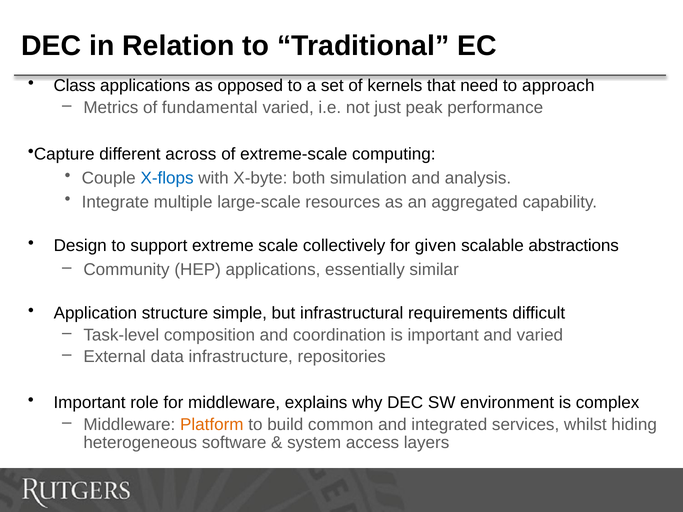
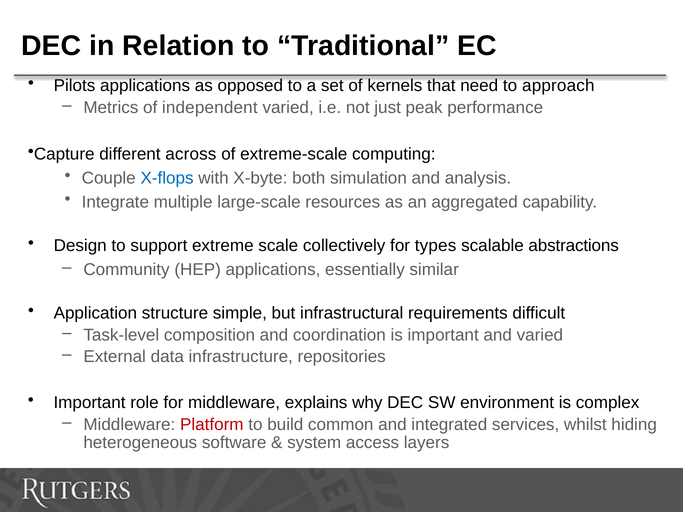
Class: Class -> Pilots (74, 86)
fundamental: fundamental -> independent (210, 108)
given: given -> types (436, 246)
Platform colour: orange -> red (212, 425)
